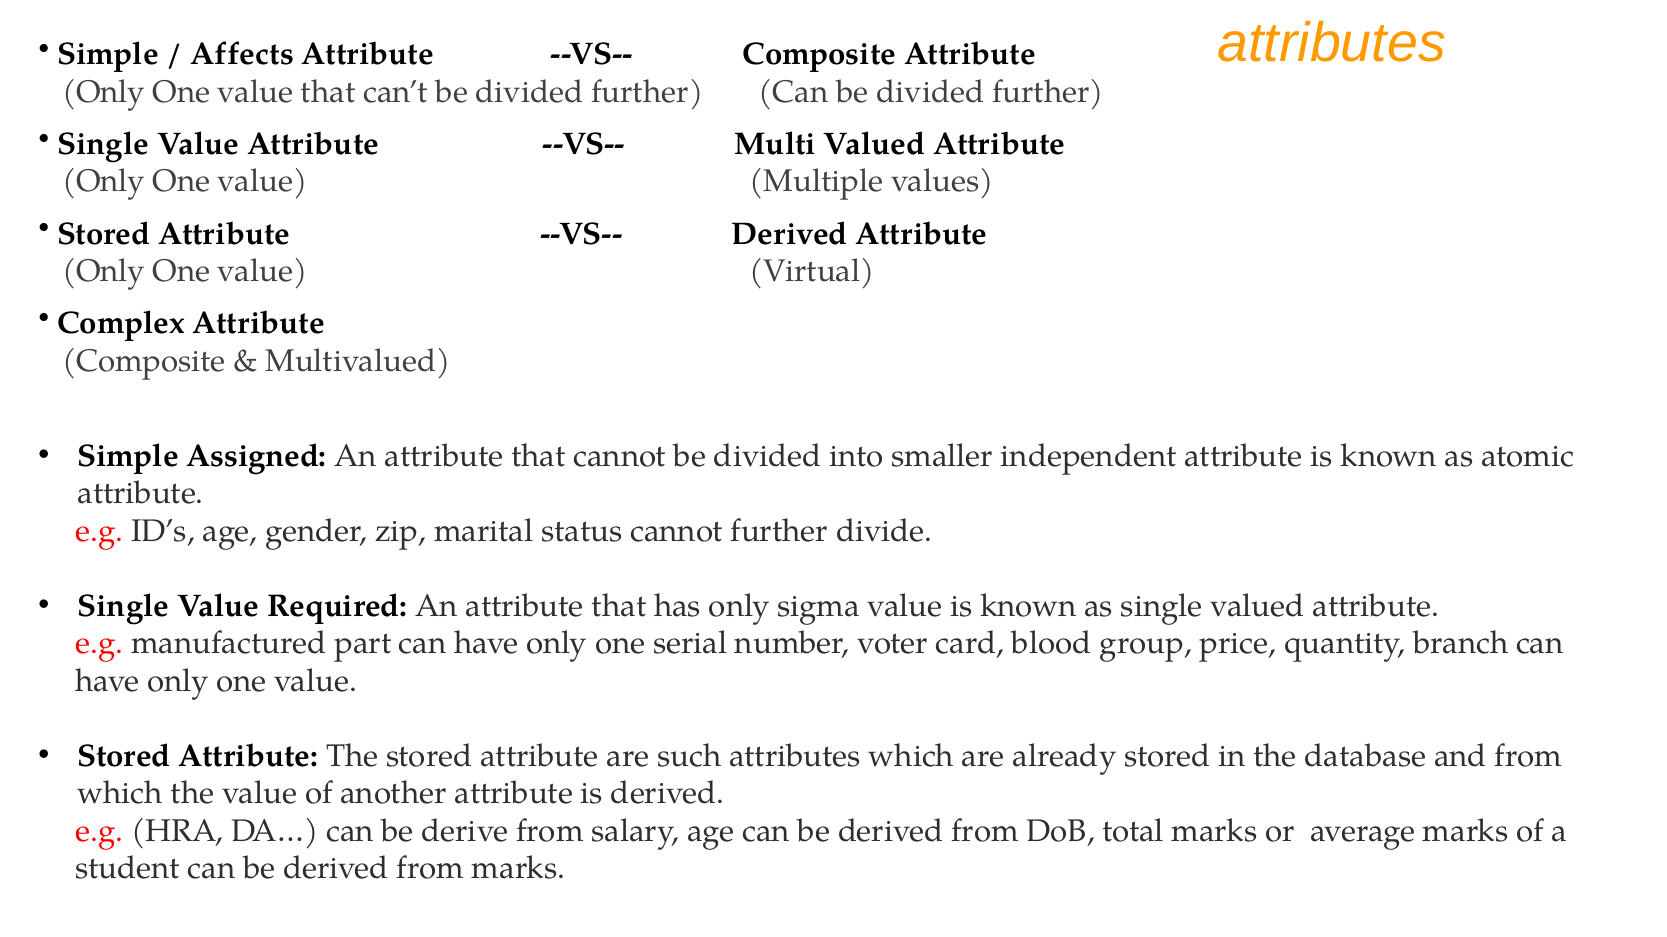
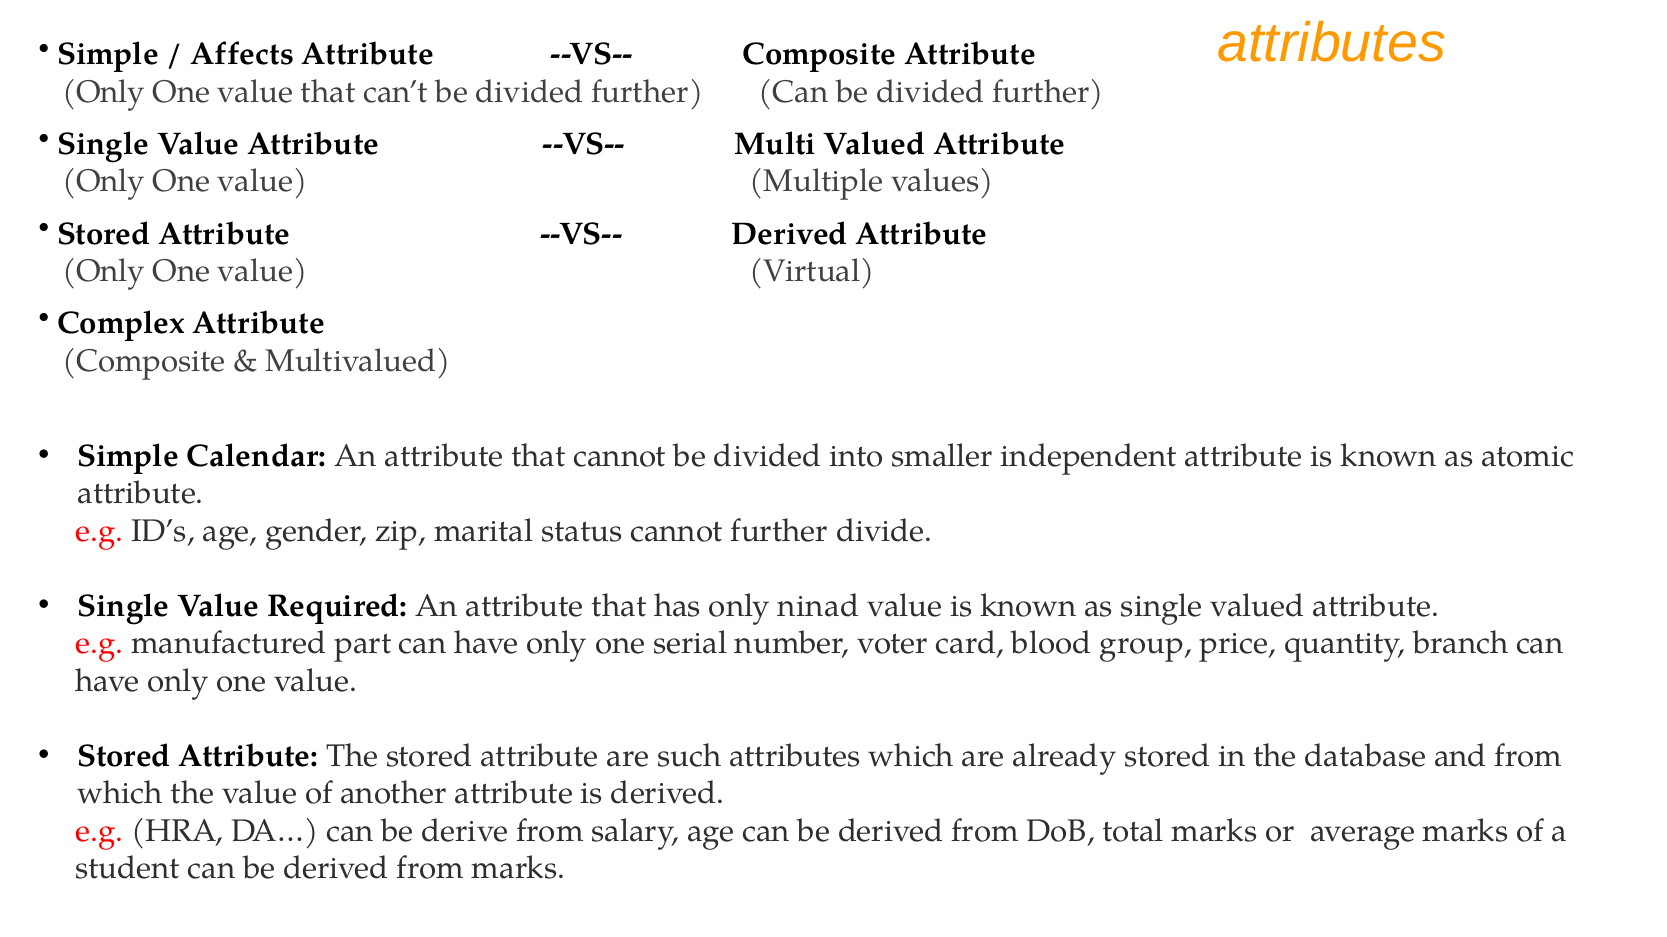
Assigned: Assigned -> Calendar (257, 457)
sigma: sigma -> ninad (818, 607)
